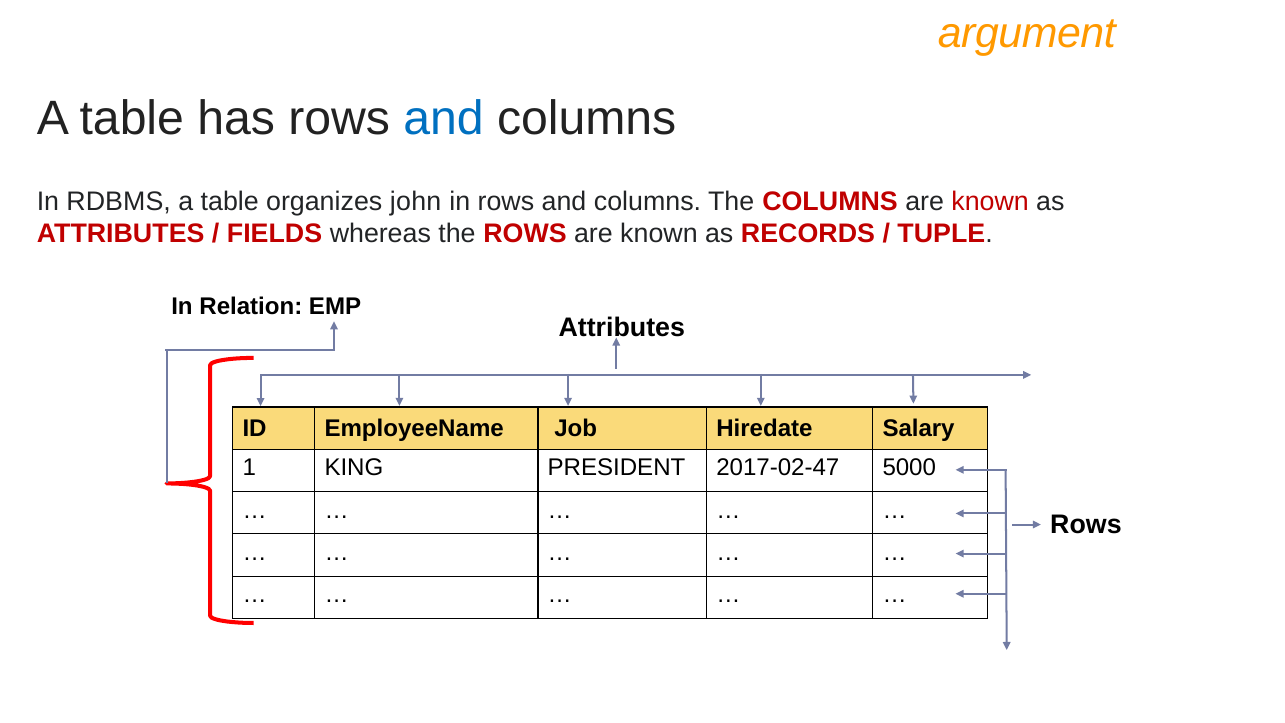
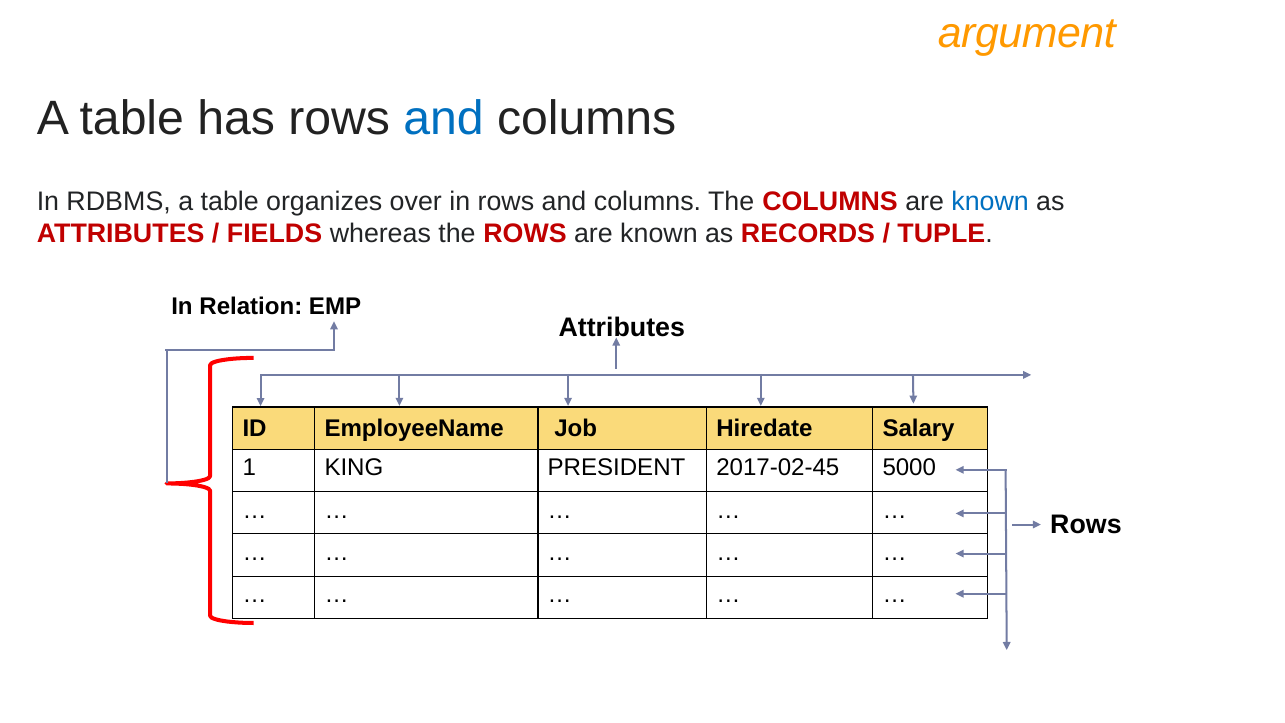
john: john -> over (416, 202)
known colour: red -> blue (990, 202)
2017-02-47: 2017-02-47 -> 2017-02-45 (778, 468)
